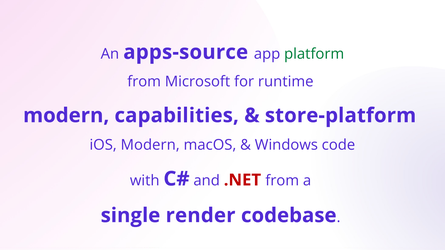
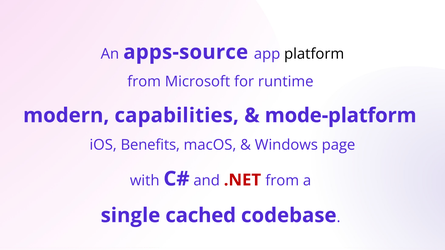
platform colour: green -> black (314, 54)
store-platform: store-platform -> mode-platform (341, 116)
iOS Modern: Modern -> Benefits (150, 145)
code: code -> page (338, 145)
render: render -> cached (201, 216)
